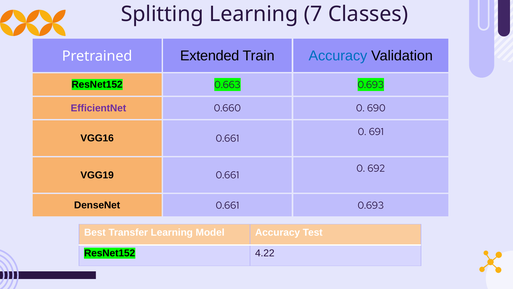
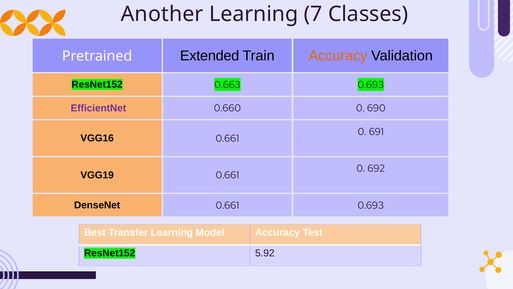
Splitting: Splitting -> Another (162, 14)
Accuracy colour: blue -> orange (338, 56)
4.22: 4.22 -> 5.92 (265, 253)
